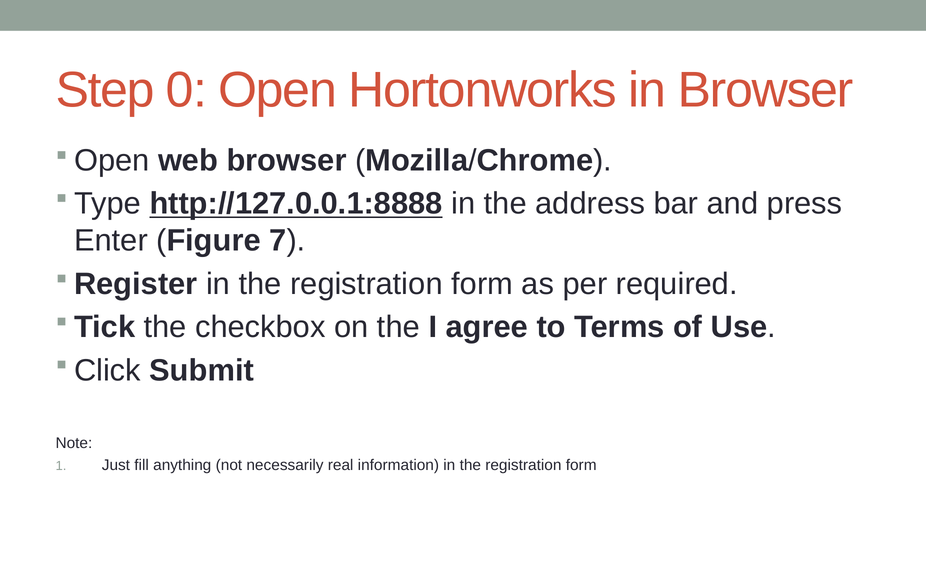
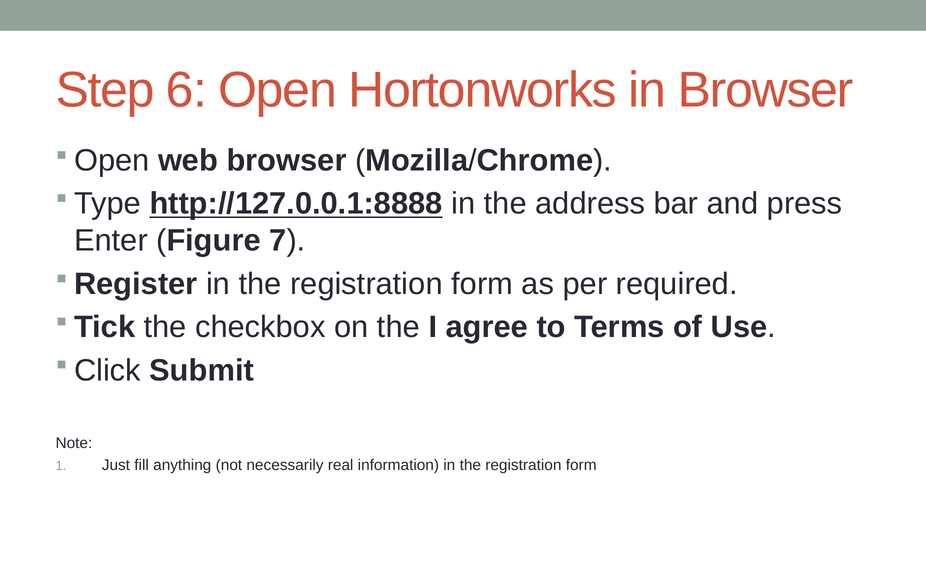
0: 0 -> 6 (187, 90)
